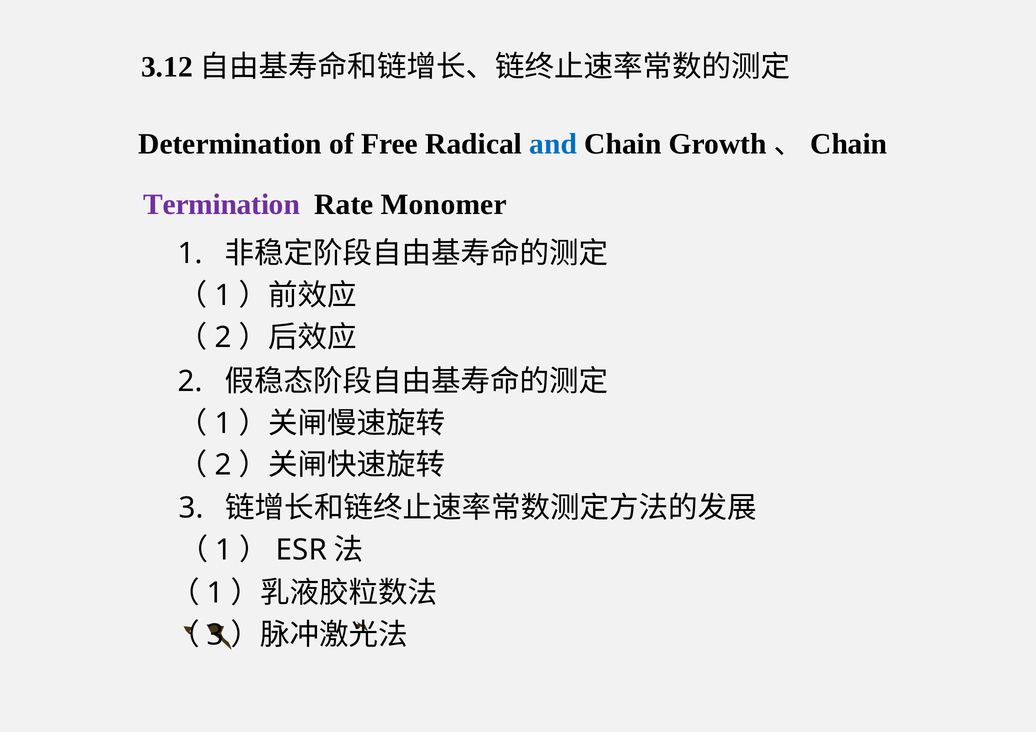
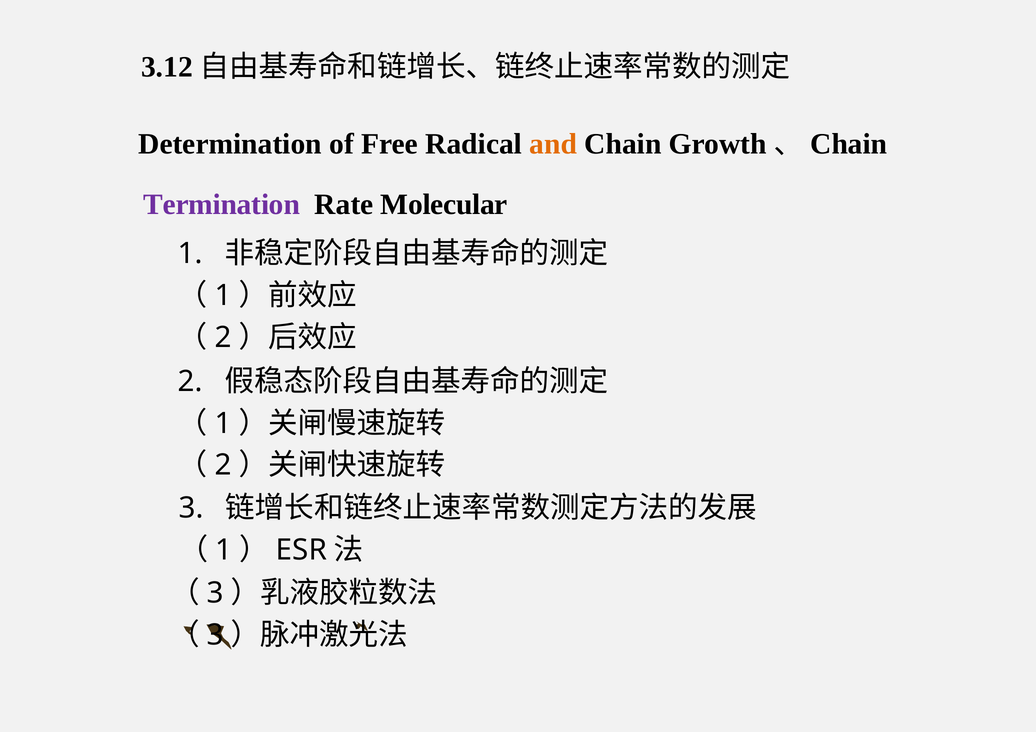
and colour: blue -> orange (553, 144)
Monomer: Monomer -> Molecular (444, 205)
1: 1 -> 3 (215, 593)
